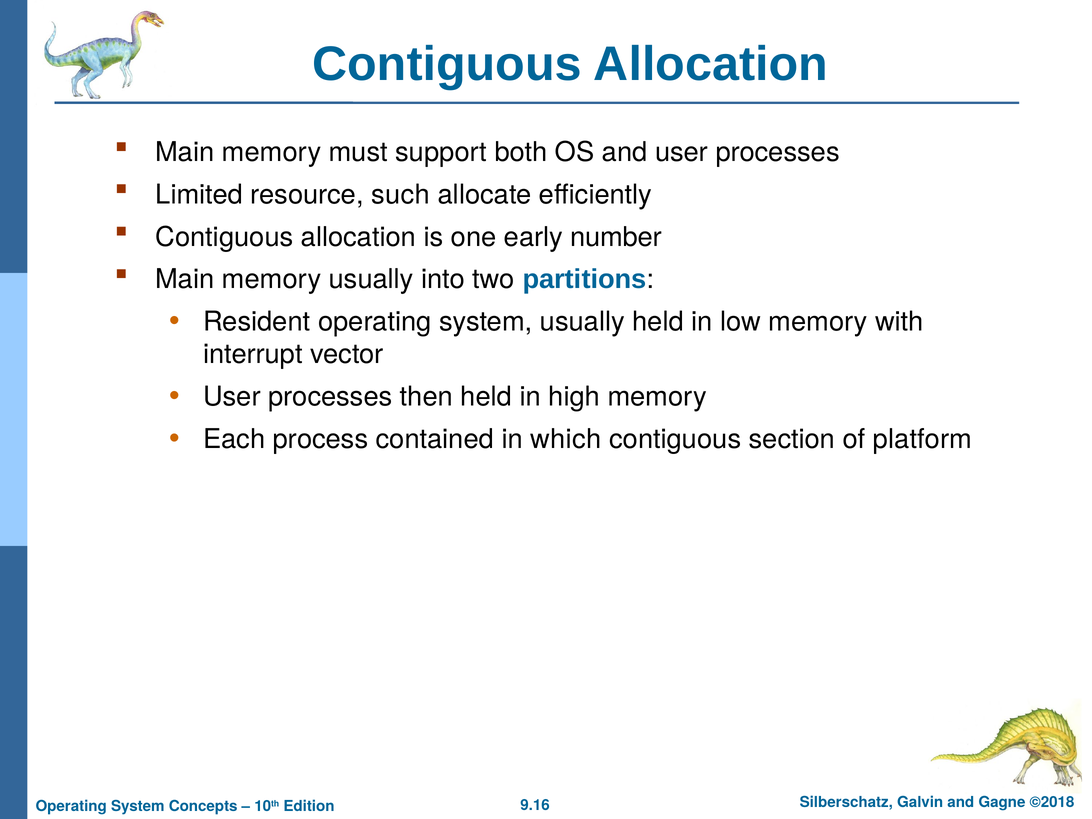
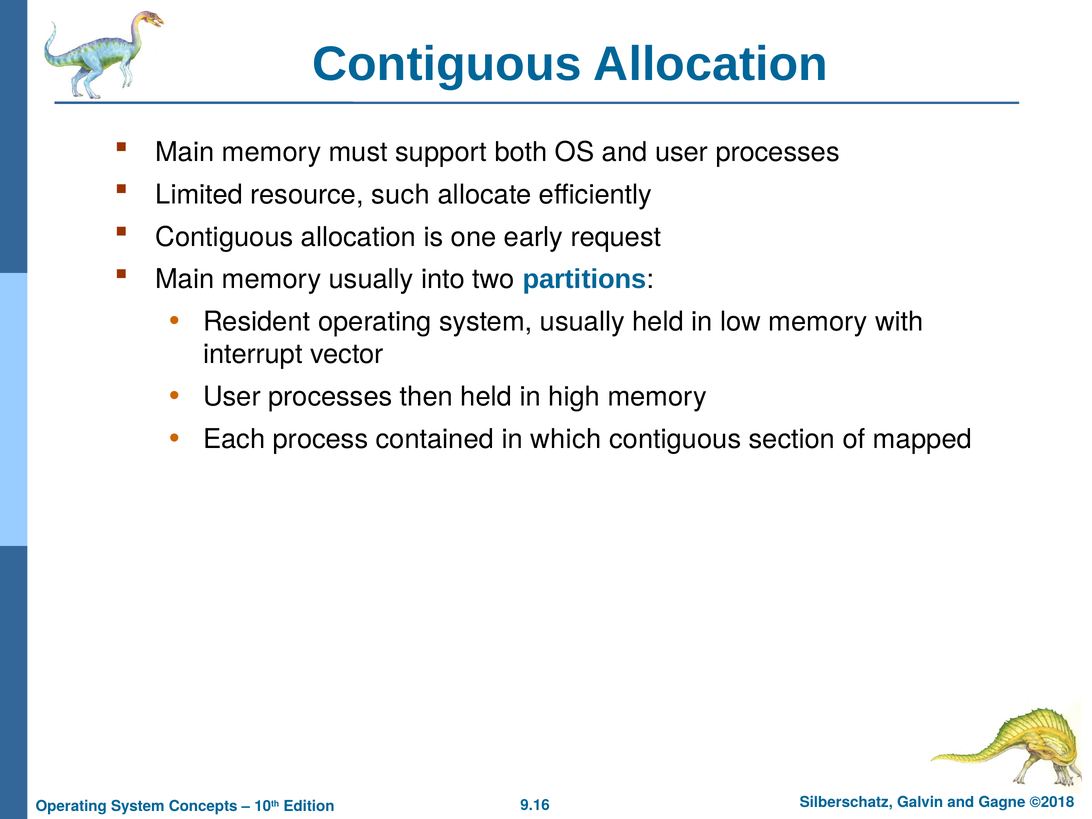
number: number -> request (616, 237)
platform: platform -> mapped (922, 439)
